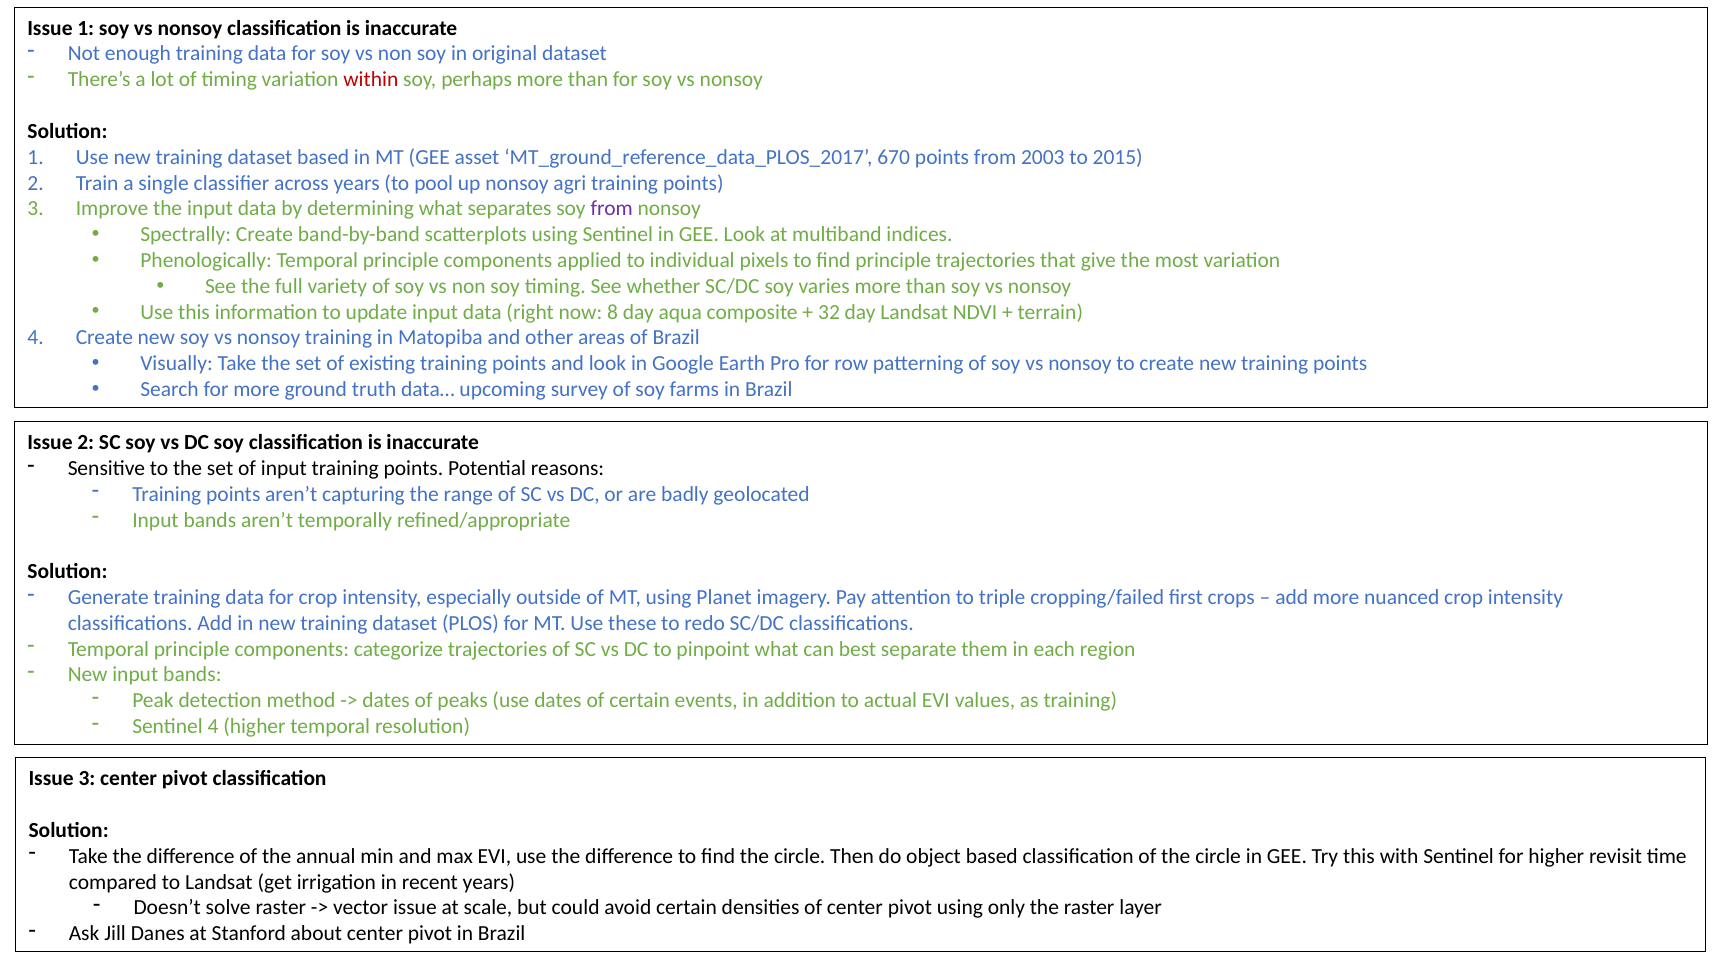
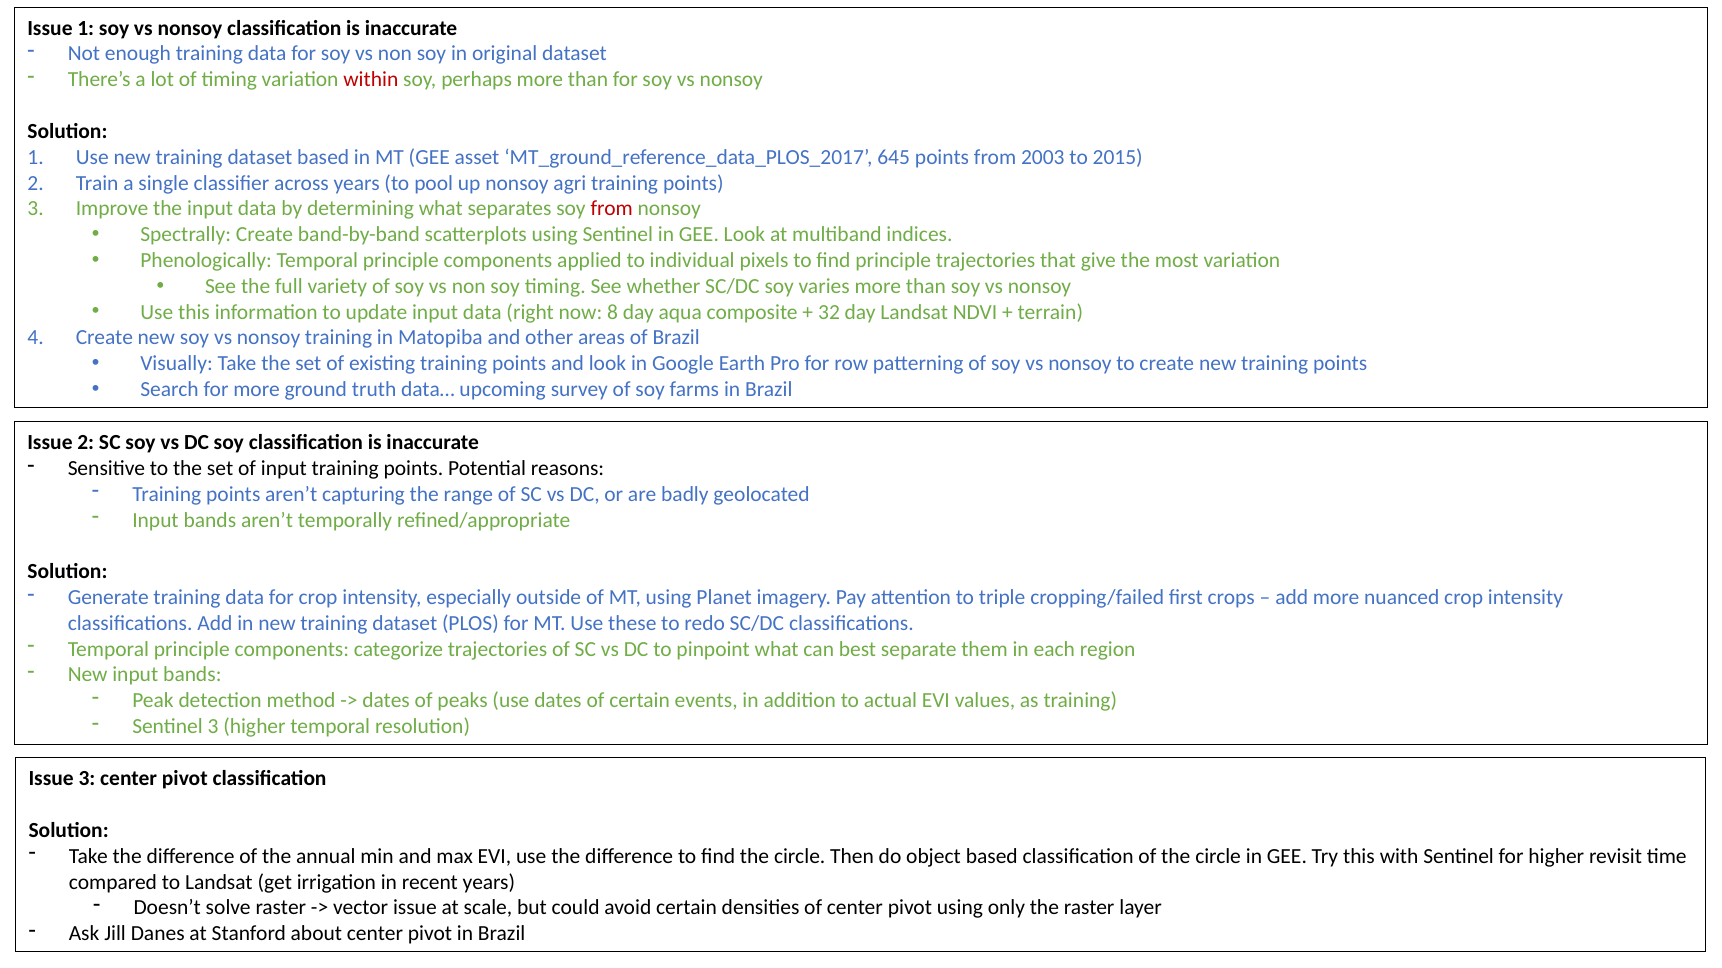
670: 670 -> 645 (894, 157)
from colour: purple -> red (612, 209)
Sentinel 4: 4 -> 3 (213, 727)
